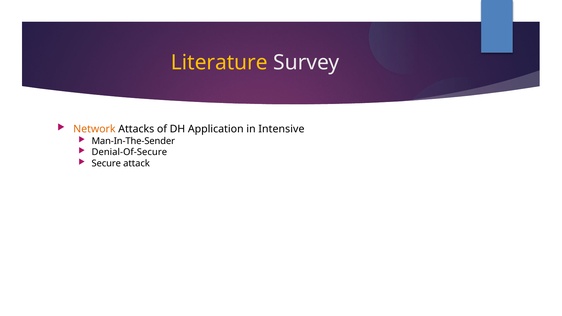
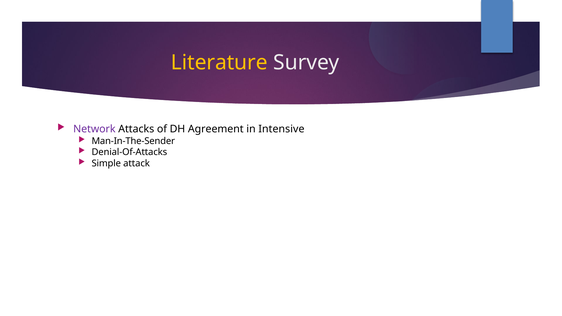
Network colour: orange -> purple (94, 129)
Application: Application -> Agreement (216, 129)
Denial-Of-Secure: Denial-Of-Secure -> Denial-Of-Attacks (129, 152)
Secure: Secure -> Simple (106, 163)
